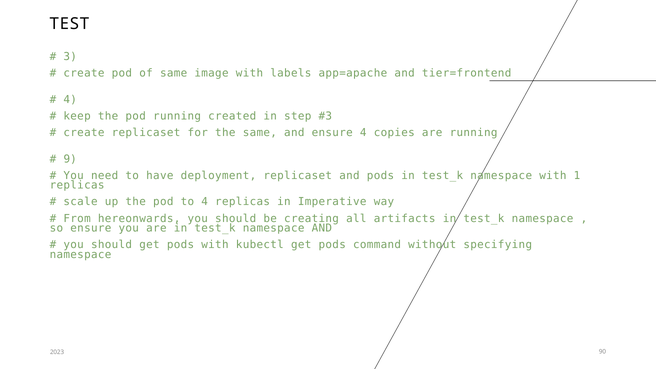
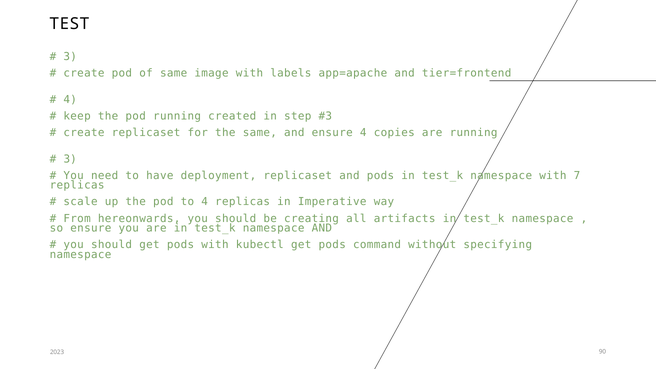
9: 9 -> 3 (70, 159)
1: 1 -> 7 (577, 176)
